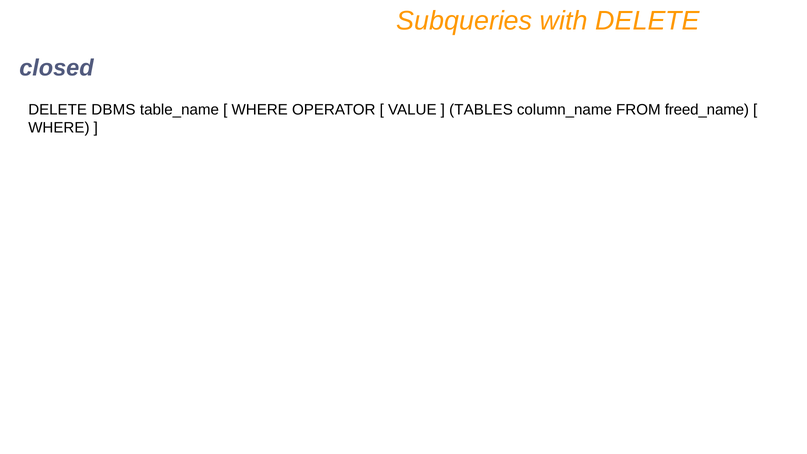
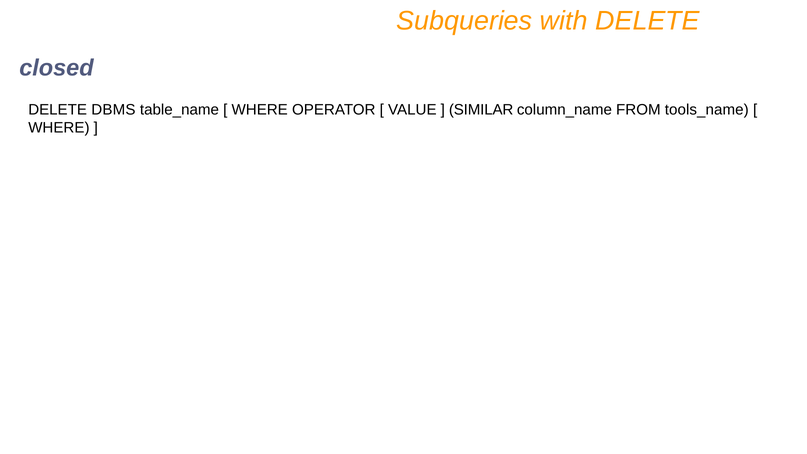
TABLES: TABLES -> SIMILAR (481, 110)
freed_name: freed_name -> tools_name (707, 110)
